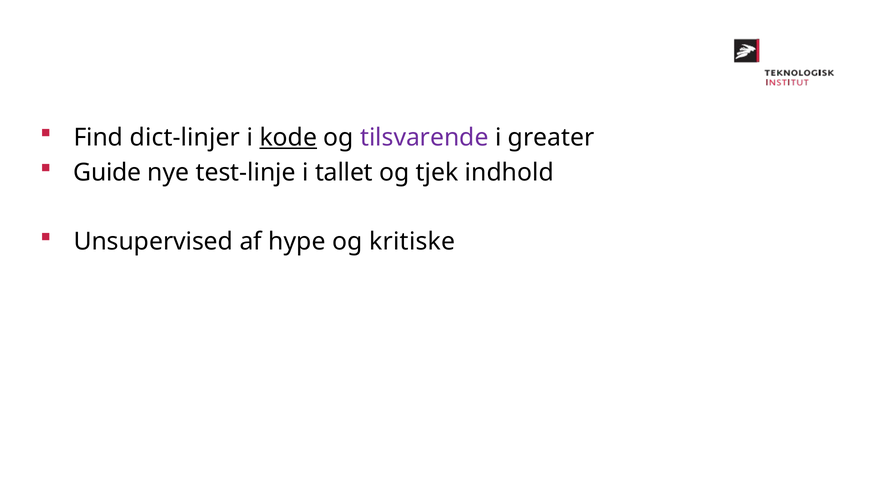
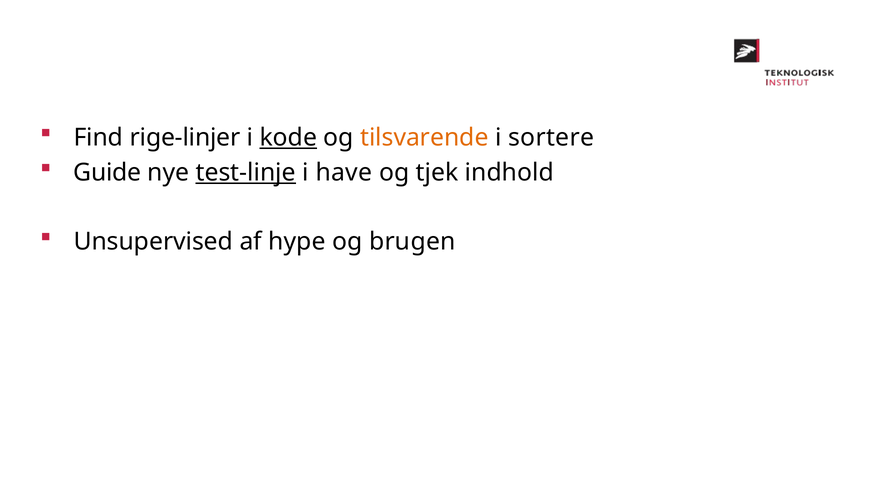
dict-linjer: dict-linjer -> rige-linjer (185, 138)
tilsvarende colour: purple -> orange (424, 138)
greater: greater -> sortere (551, 138)
test-linje underline: none -> present (246, 172)
tallet: tallet -> have (344, 172)
kritiske: kritiske -> brugen (412, 242)
